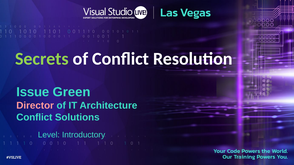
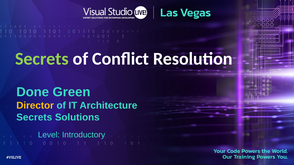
Issue: Issue -> Done (33, 92)
Director colour: pink -> yellow (35, 106)
Conflict: Conflict -> Secrets (34, 118)
